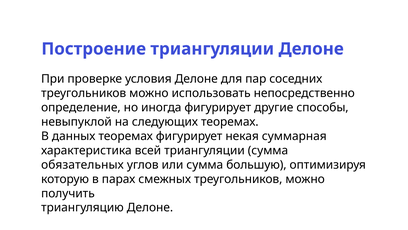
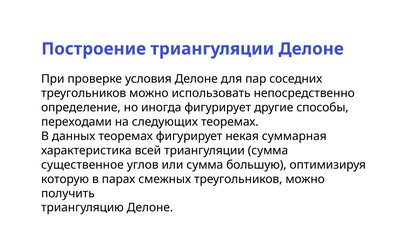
невыпуклой: невыпуклой -> переходами (76, 122)
обязательных: обязательных -> существенное (82, 164)
